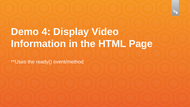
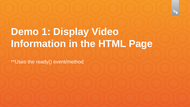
4: 4 -> 1 (46, 32)
